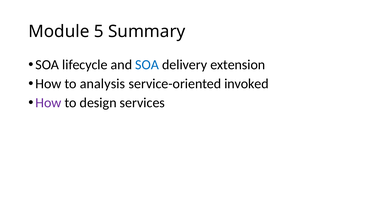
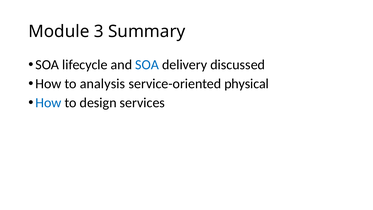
5: 5 -> 3 (99, 31)
extension: extension -> discussed (238, 65)
invoked: invoked -> physical (247, 84)
How colour: purple -> blue (48, 103)
